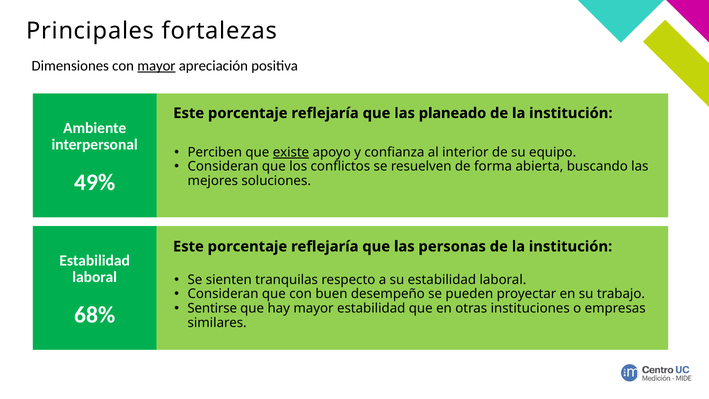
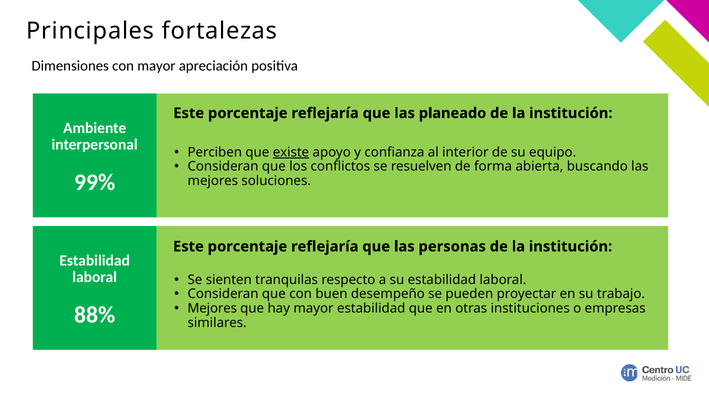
mayor underline: present -> none (156, 66)
49%: 49% -> 99% (95, 182)
Sentirse: Sentirse -> Mejores (212, 308)
68%: 68% -> 88% (95, 315)
